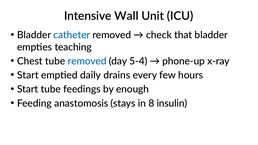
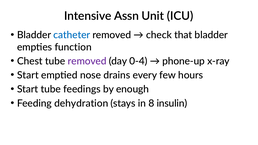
Wall: Wall -> Assn (127, 16)
teaching: teaching -> function (73, 47)
removed colour: blue -> purple (87, 61)
5-4: 5-4 -> 0-4 (138, 61)
daily: daily -> nose (91, 75)
anastomosis: anastomosis -> dehydration (81, 103)
